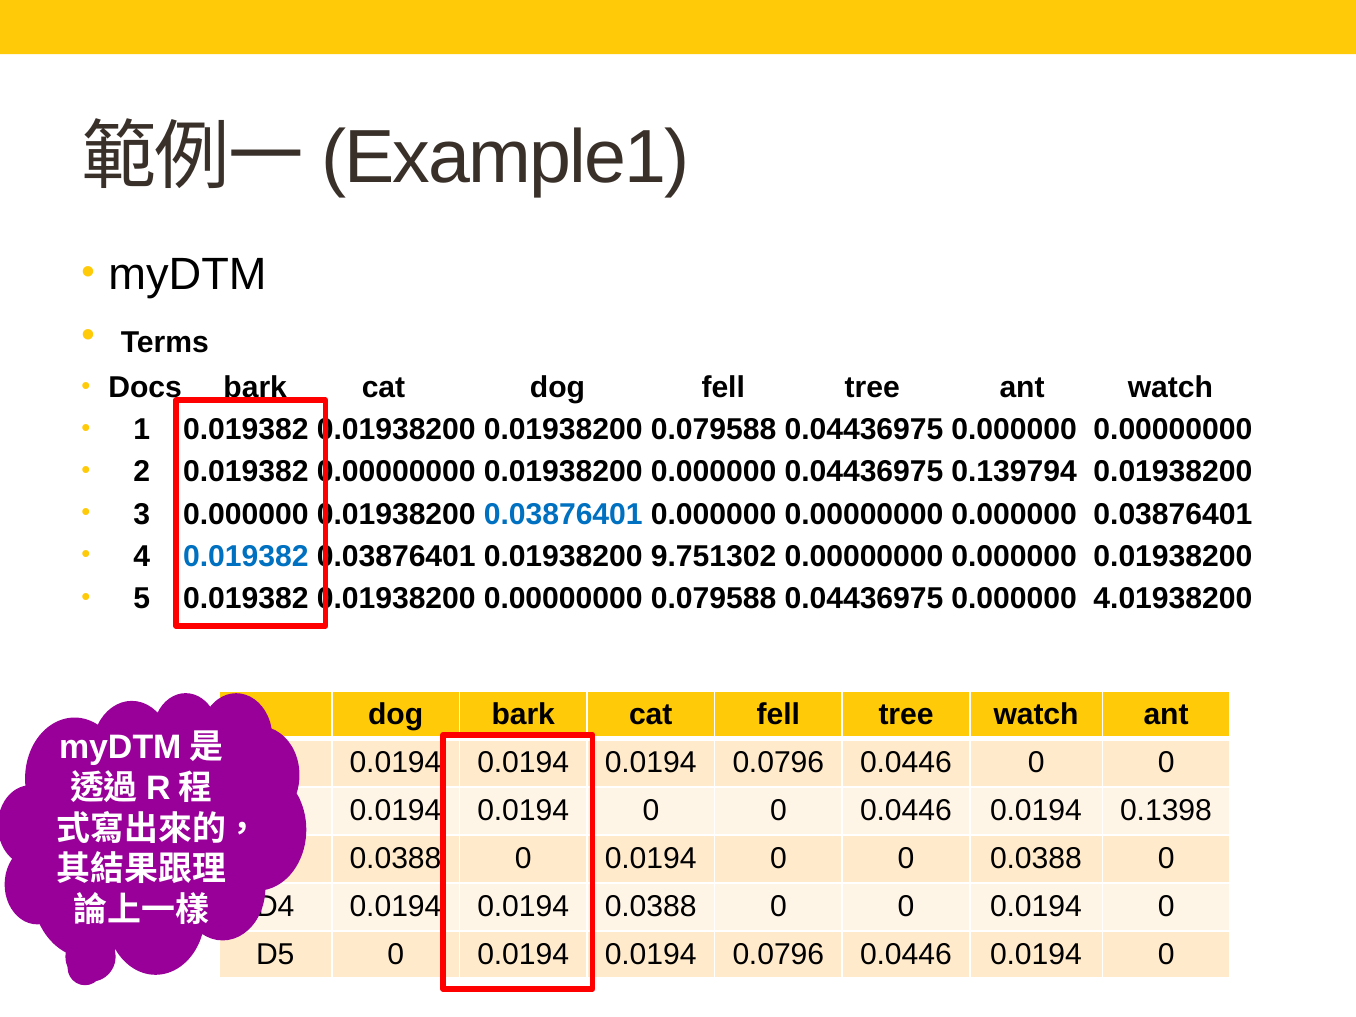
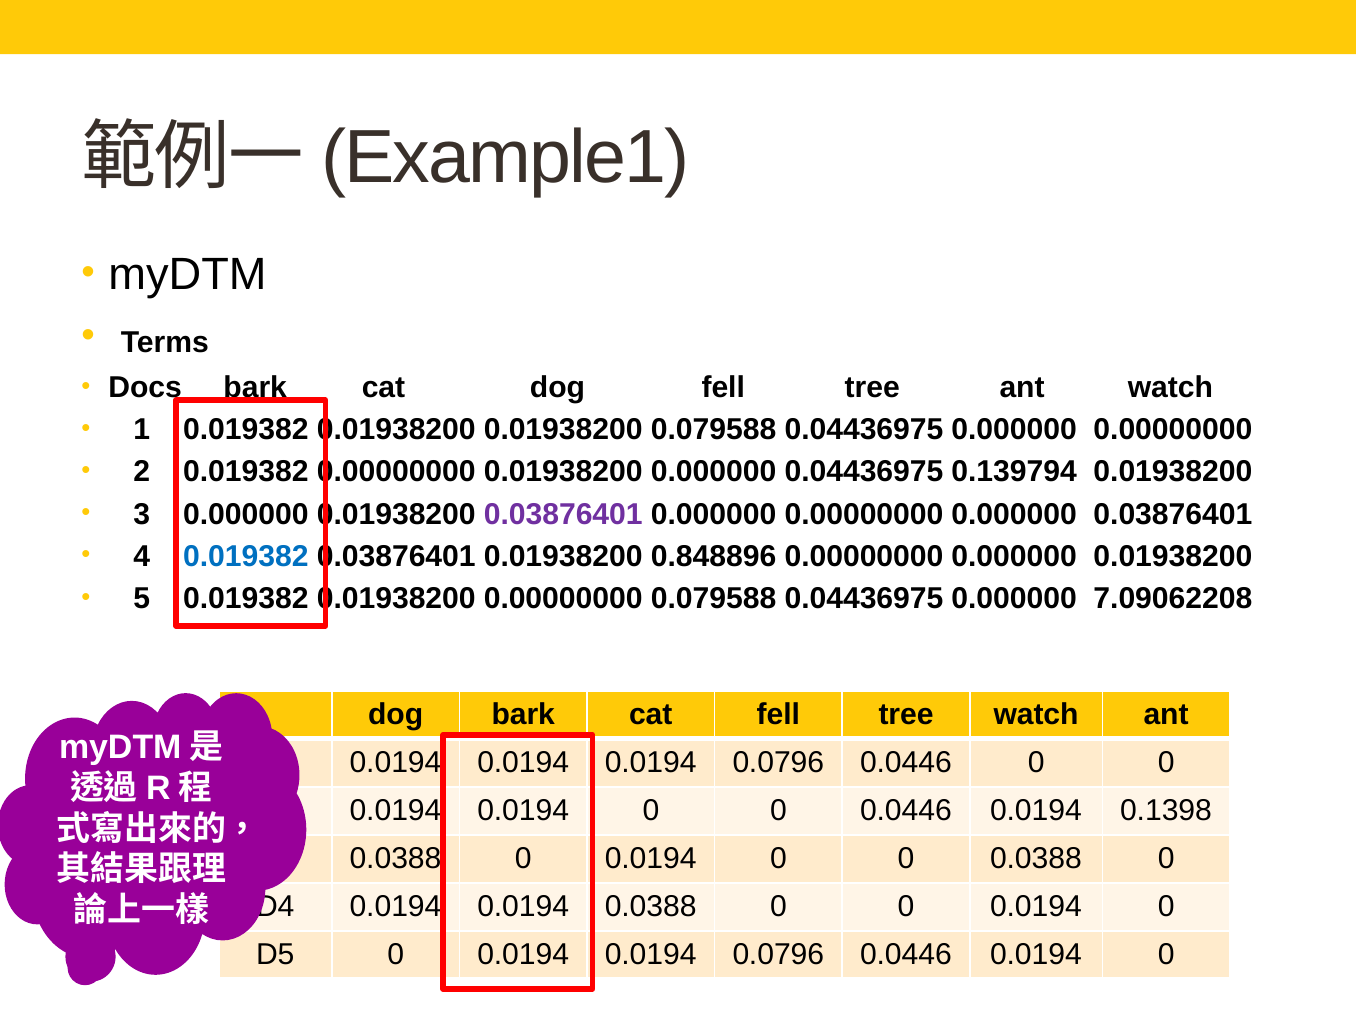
0.03876401 colour: blue -> purple (563, 514)
9.751302: 9.751302 -> 0.848896 (714, 556)
4.01938200: 4.01938200 -> 7.09062208 (1173, 598)
